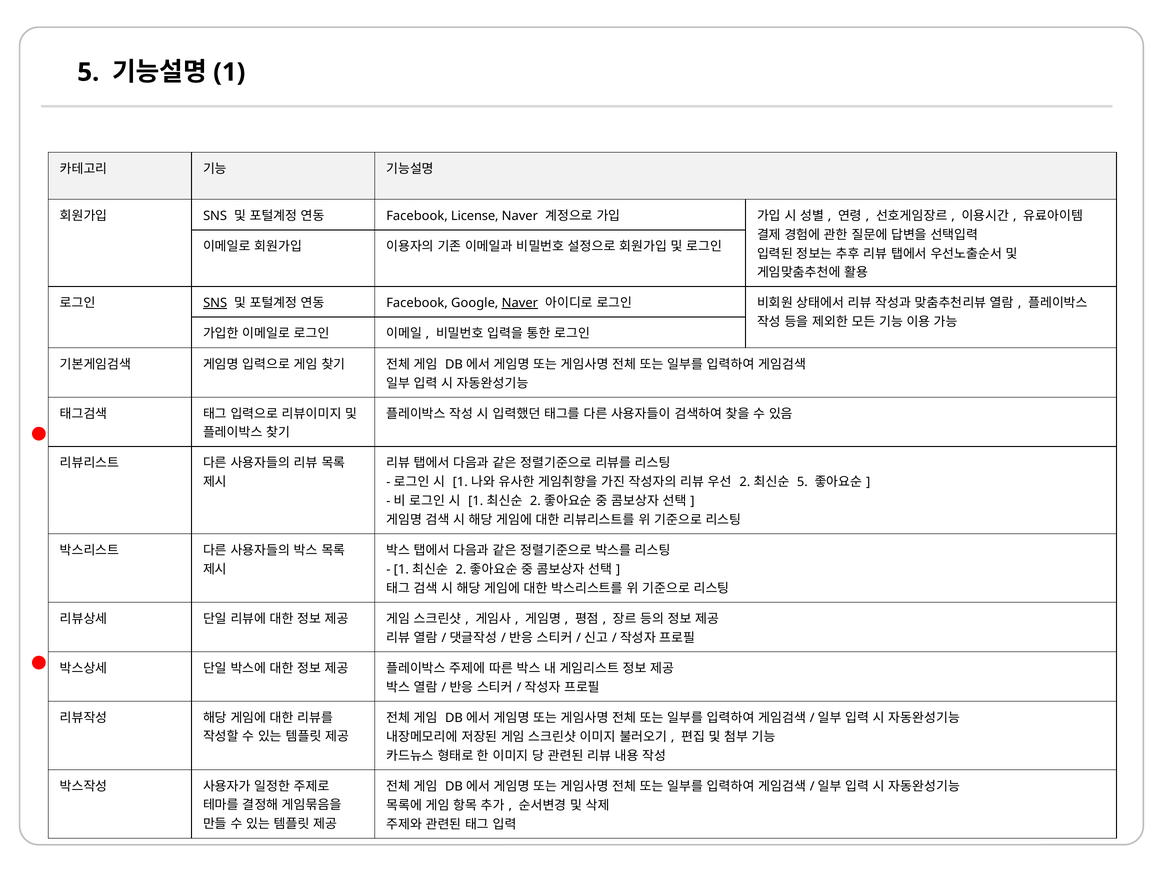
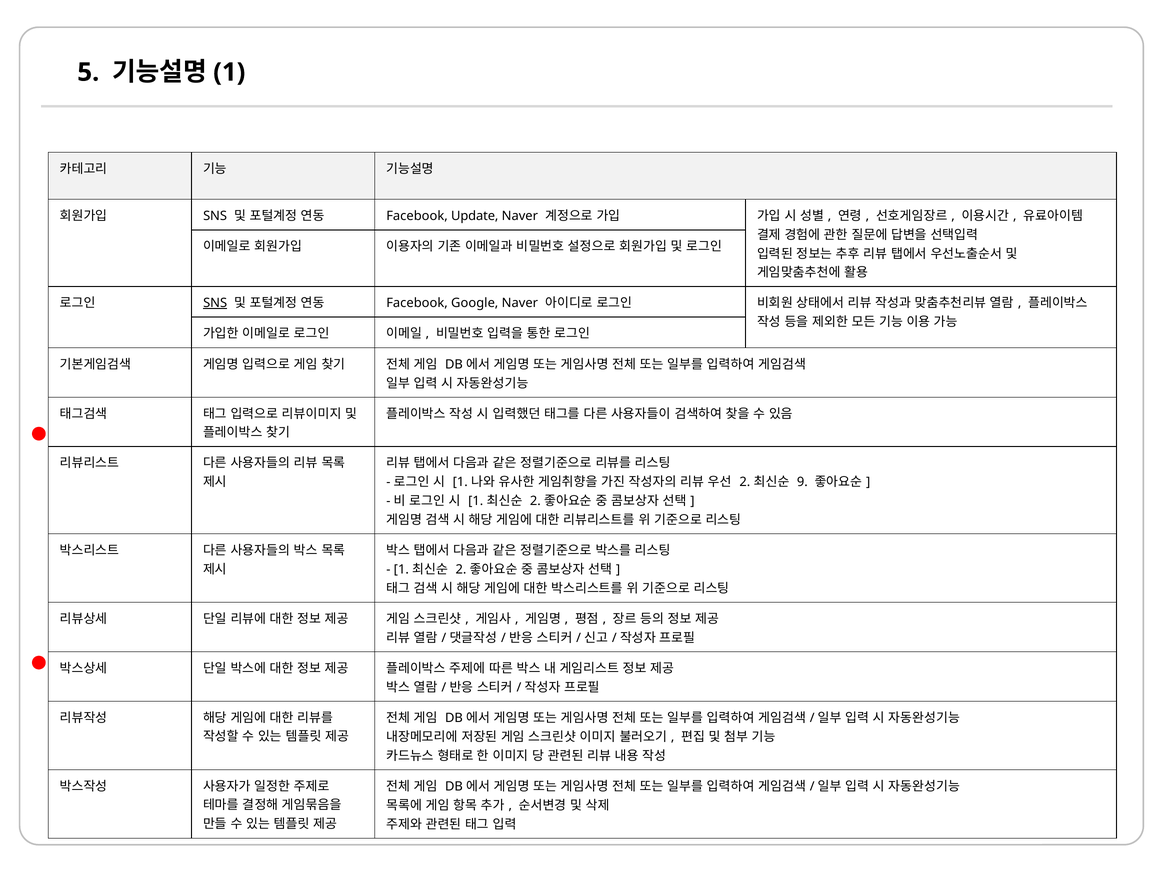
License: License -> Update (475, 216)
Naver underline: present -> none (520, 303)
5: 5 -> 9 (802, 482)
